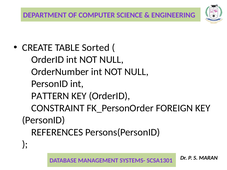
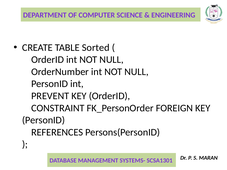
PATTERN: PATTERN -> PREVENT (50, 96)
